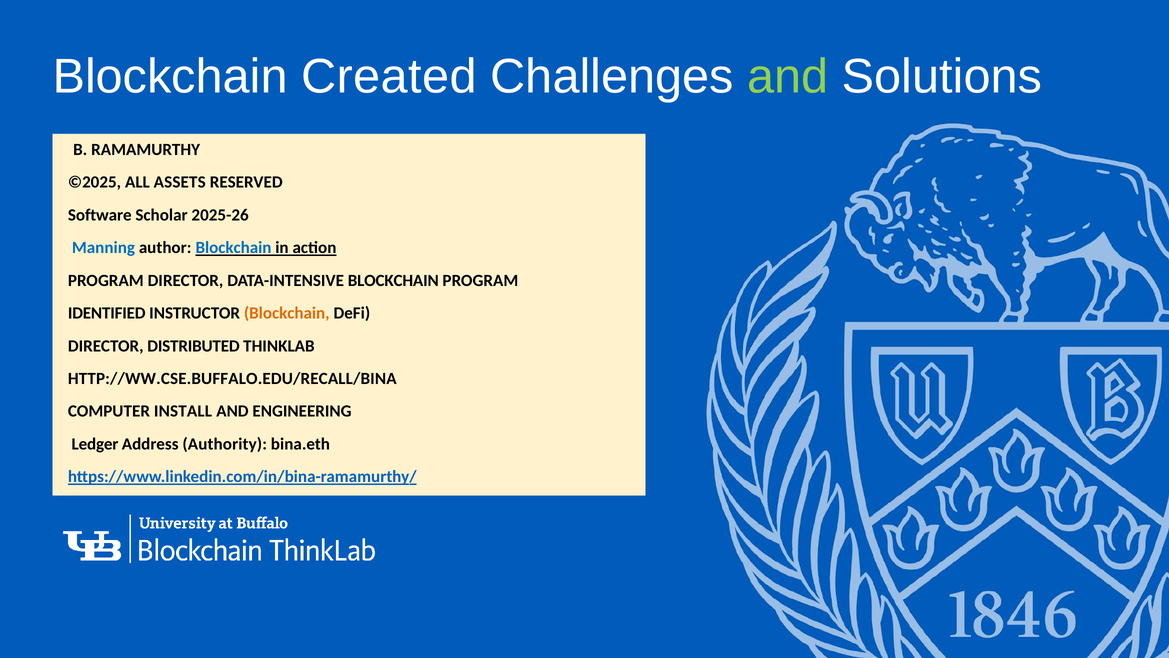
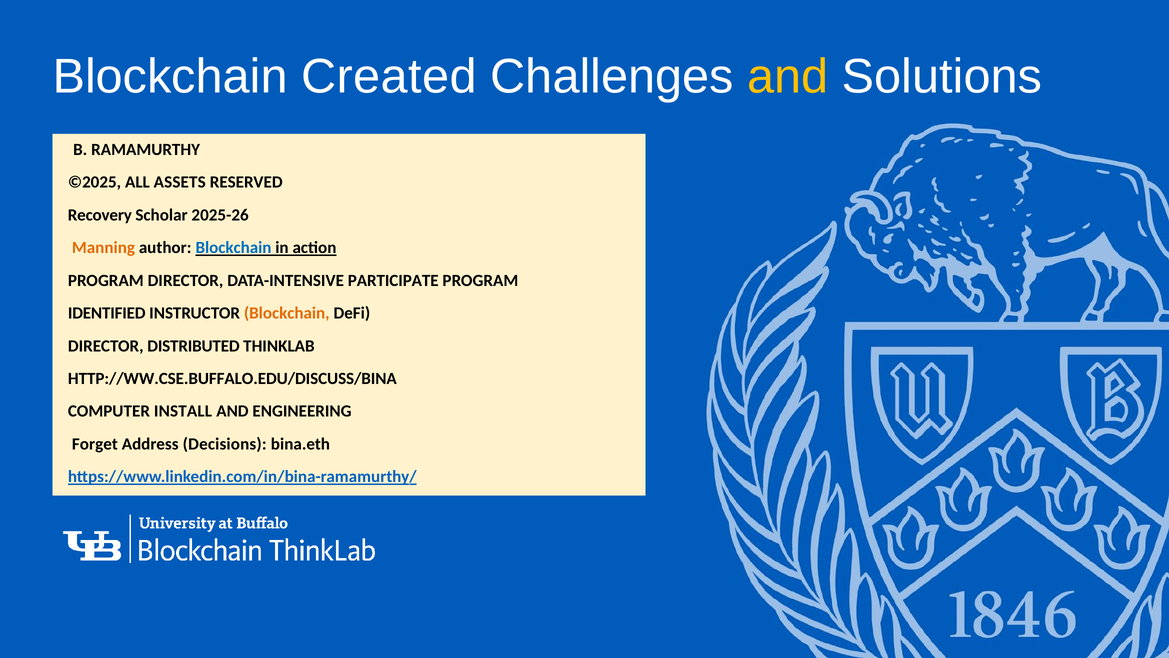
and colour: light green -> yellow (788, 77)
Software: Software -> Recovery (100, 215)
Manning colour: blue -> orange (103, 248)
DATA-INTENSIVE BLOCKCHAIN: BLOCKCHAIN -> PARTICIPATE (393, 280)
HTTP://WW.CSE.BUFFALO.EDU/RECALL/BINA: HTTP://WW.CSE.BUFFALO.EDU/RECALL/BINA -> HTTP://WW.CSE.BUFFALO.EDU/DISCUSS/BINA (232, 378)
Ledger: Ledger -> Forget (95, 444)
Authority: Authority -> Decisions (225, 444)
